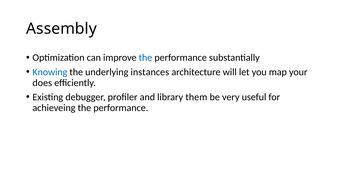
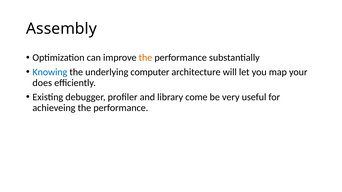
the colour: blue -> orange (145, 58)
instances: instances -> computer (150, 72)
them: them -> come (196, 97)
